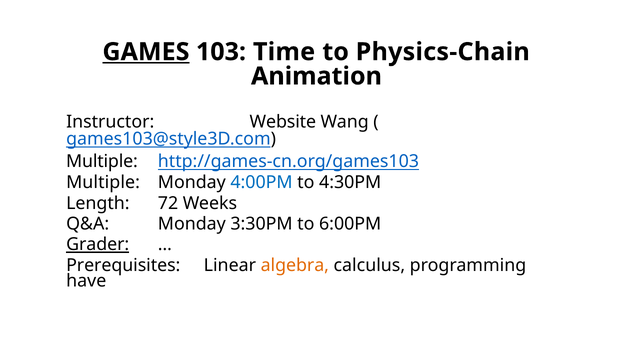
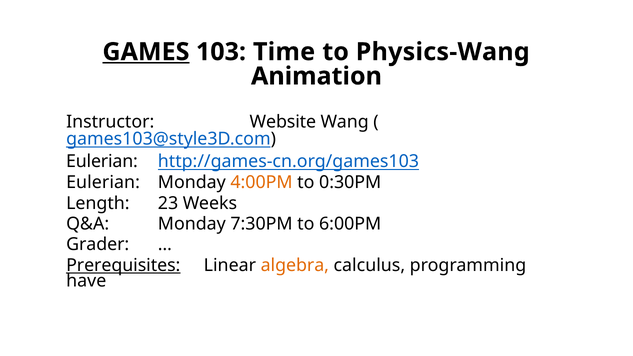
Physics-Chain: Physics-Chain -> Physics-Wang (443, 52)
Multiple: Multiple -> Eulerian (102, 162)
Multiple: Multiple -> Eulerian (103, 183)
4:00PM colour: blue -> orange (262, 183)
4:30PM: 4:30PM -> 0:30PM (350, 183)
72: 72 -> 23 (168, 203)
3:30PM: 3:30PM -> 7:30PM (262, 224)
Grader underline: present -> none (98, 245)
Prerequisites underline: none -> present (123, 265)
